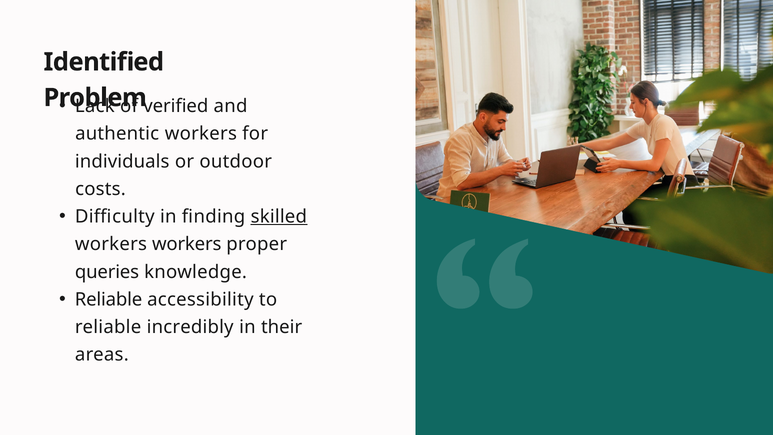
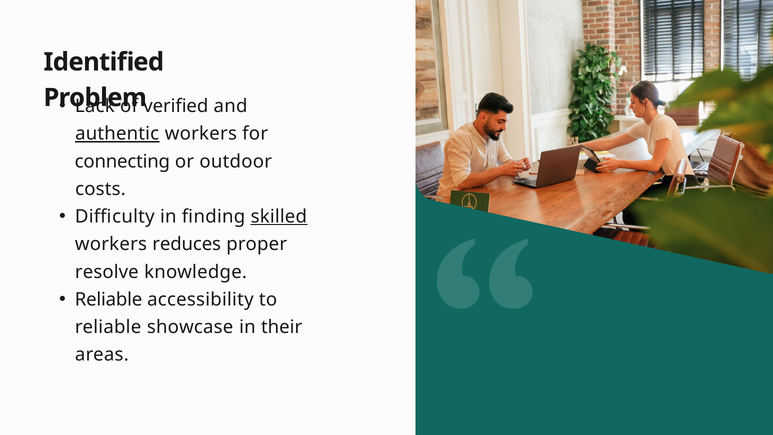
authentic underline: none -> present (117, 134)
individuals: individuals -> connecting (122, 161)
workers workers: workers -> reduces (187, 244)
queries: queries -> resolve (107, 272)
incredibly: incredibly -> showcase (190, 327)
